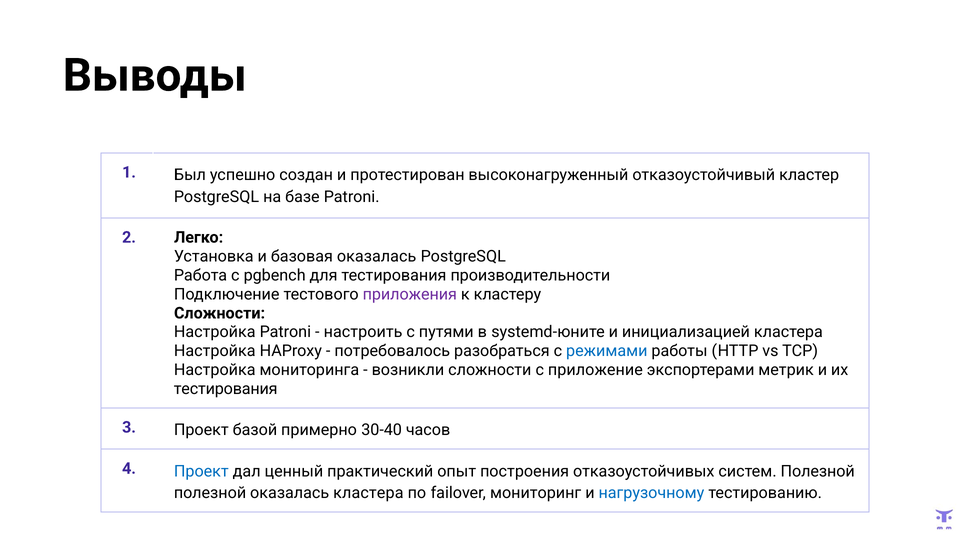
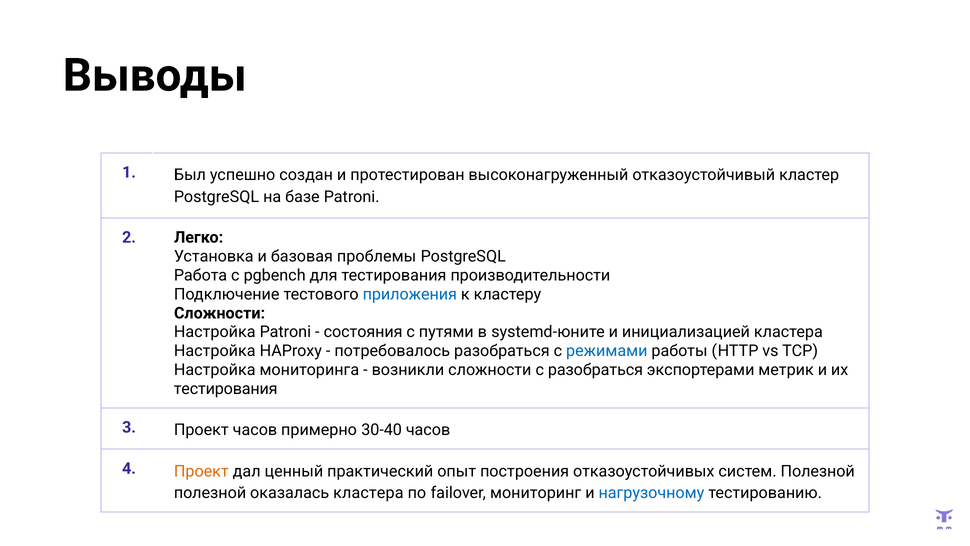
базовая оказалась: оказалась -> проблемы (377, 256)
приложения colour: purple -> blue (410, 294)
настроить: настроить -> состояния (363, 332)
с приложение: приложение -> разобраться (595, 370)
Проект базой: базой -> часов (255, 430)
Проект colour: blue -> orange (201, 471)
